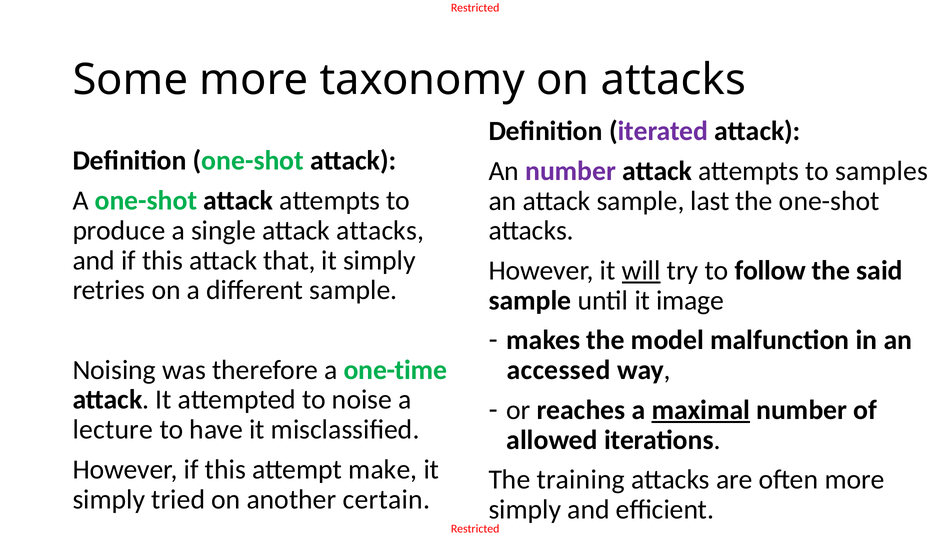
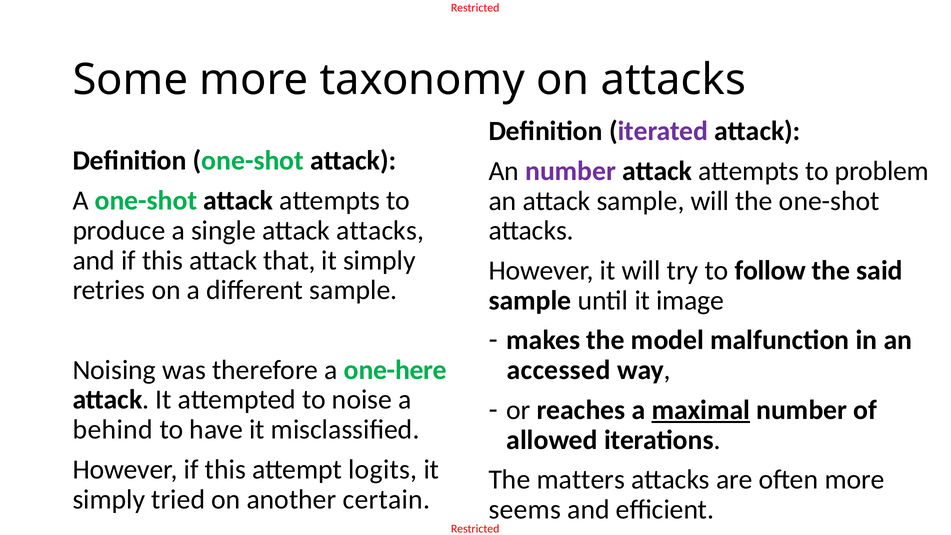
samples: samples -> problem (882, 171)
sample last: last -> will (710, 201)
will underline: present -> none (641, 271)
one-time: one-time -> one-here (395, 370)
lecture: lecture -> behind (113, 430)
make: make -> logits (383, 470)
training: training -> matters (581, 480)
simply: simply -> seems (525, 510)
